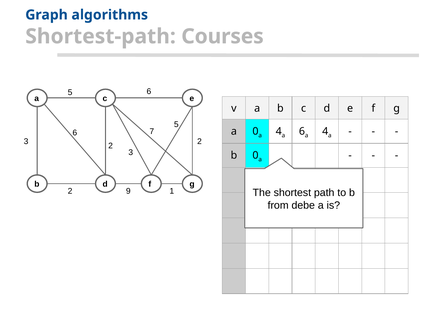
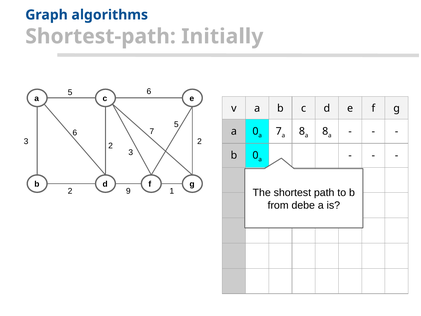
Courses: Courses -> Initially (222, 36)
4: 4 -> 7 (279, 131)
6: 6 -> 8 (302, 131)
4: 4 -> 8 (325, 131)
